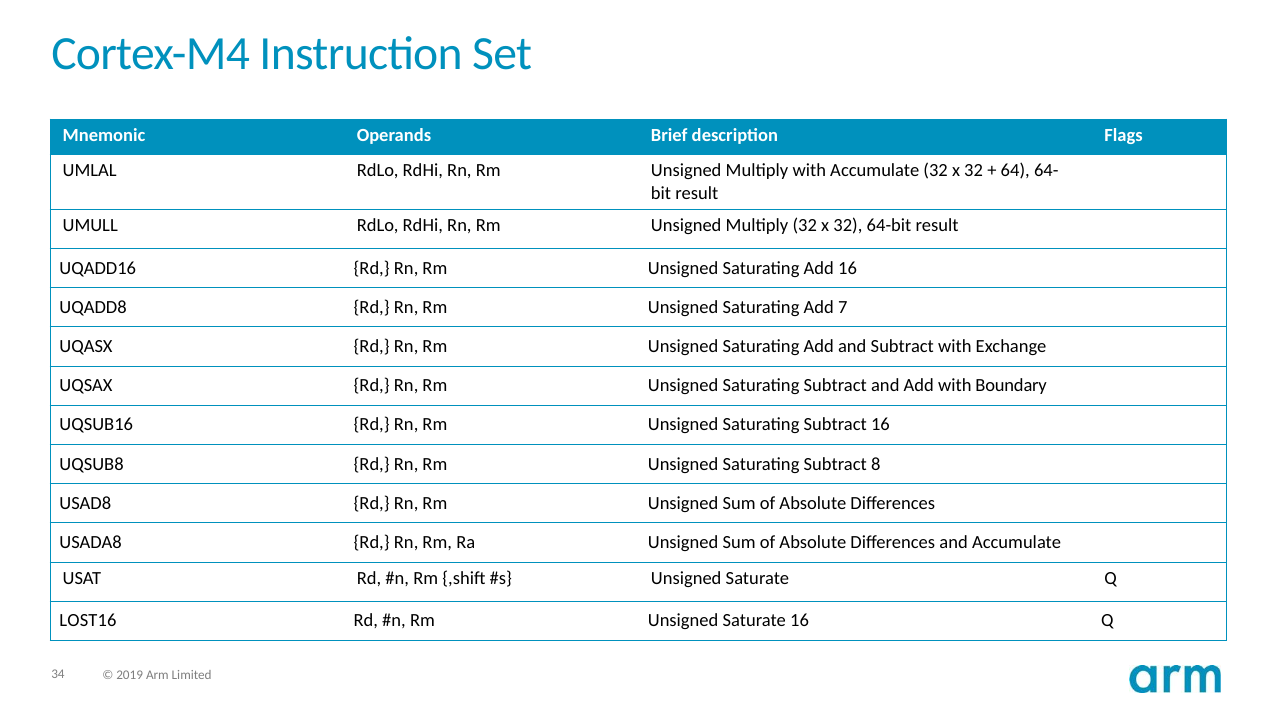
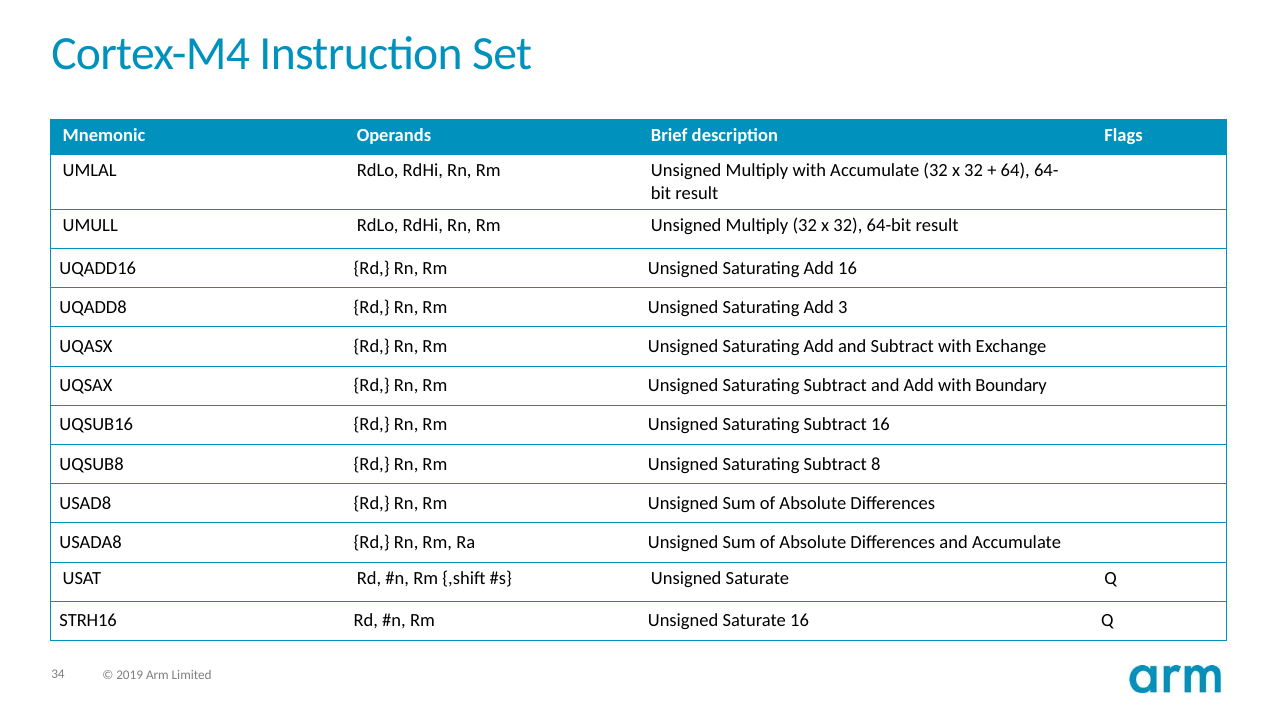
7: 7 -> 3 (843, 307)
LOST16: LOST16 -> STRH16 (88, 621)
